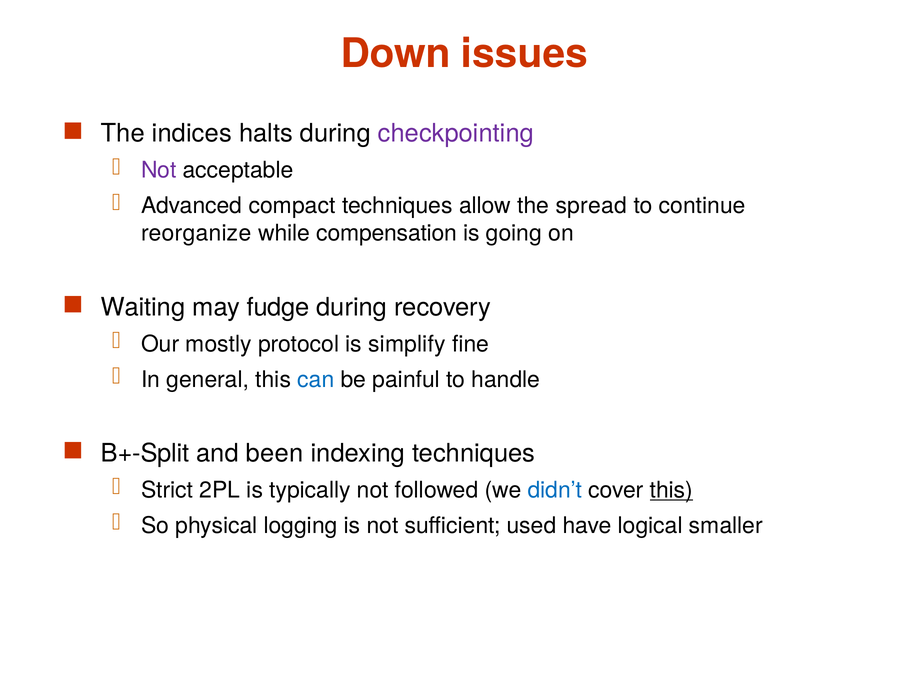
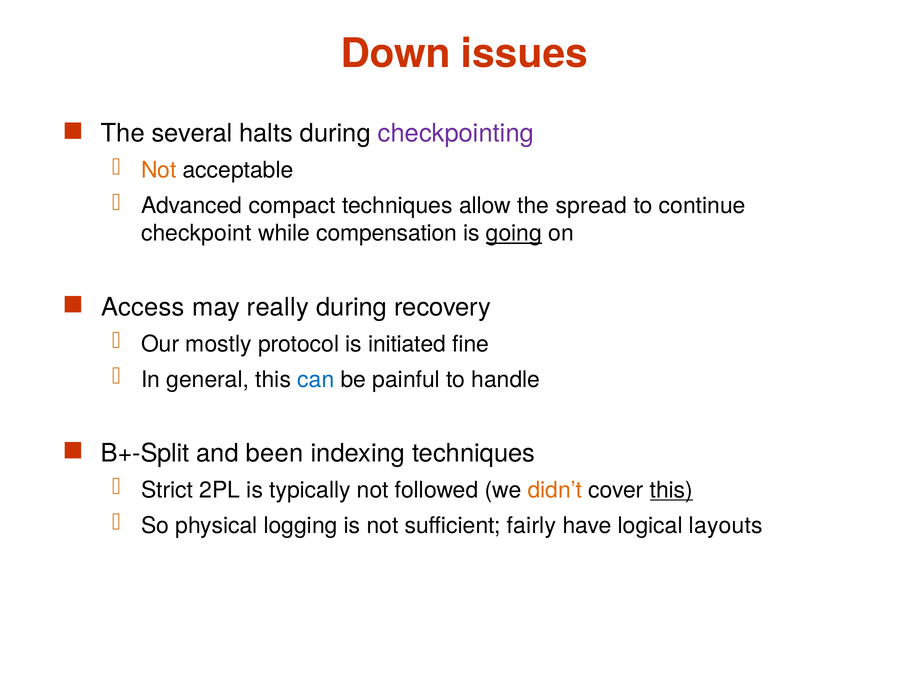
indices: indices -> several (192, 133)
Not colour: purple -> orange (159, 170)
reorganize: reorganize -> checkpoint (196, 233)
going underline: none -> present (514, 233)
Waiting: Waiting -> Access (143, 307)
fudge: fudge -> really (278, 307)
simplify: simplify -> initiated (407, 344)
didn’t colour: blue -> orange (555, 490)
used: used -> fairly (531, 525)
smaller: smaller -> layouts (726, 525)
